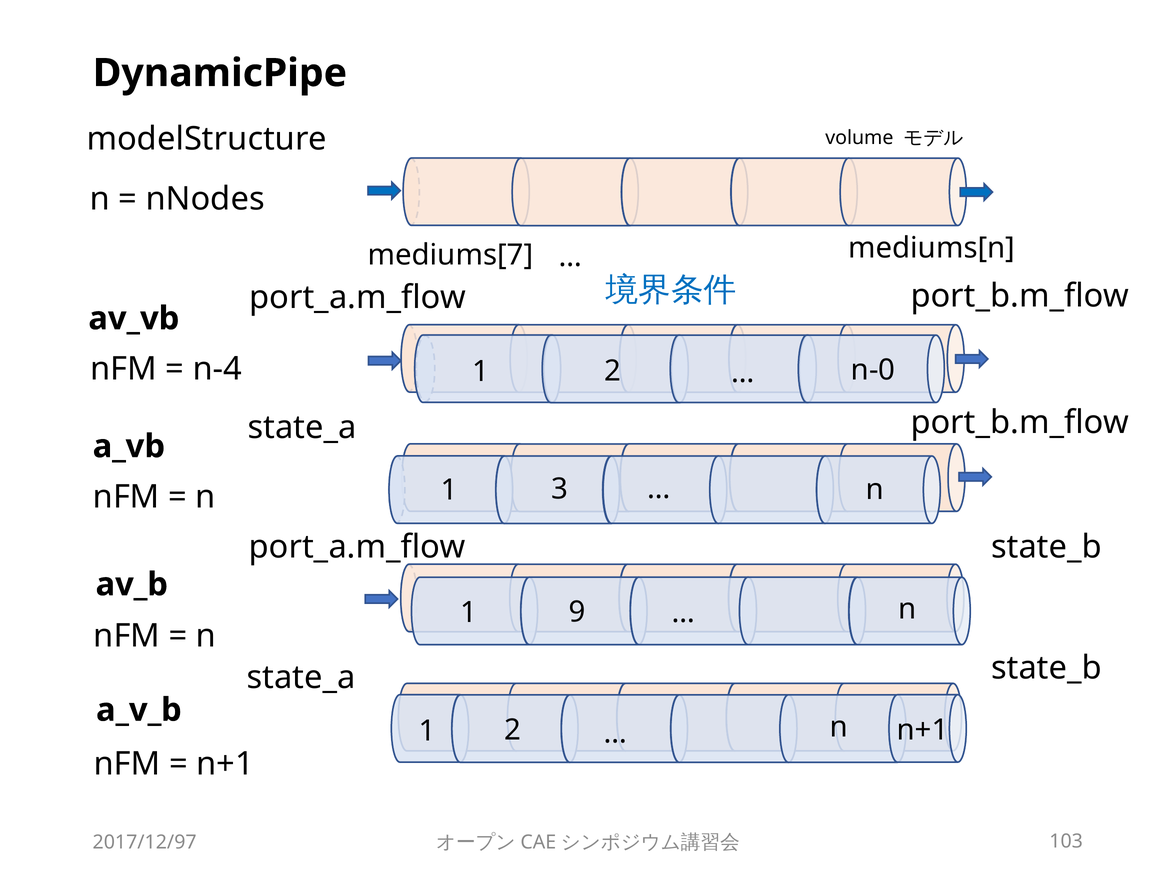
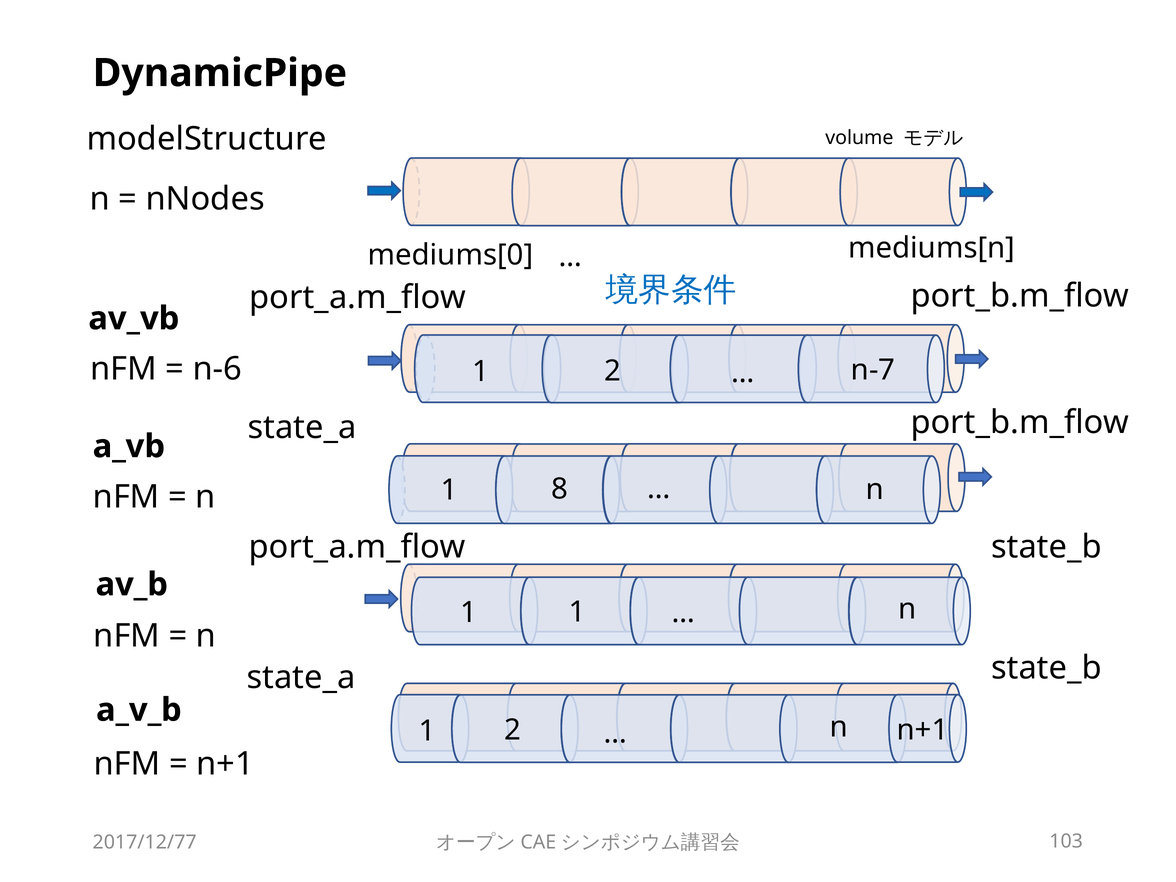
mediums[7: mediums[7 -> mediums[0 (451, 255)
n-4: n-4 -> n-6 (217, 369)
n-0: n-0 -> n-7 (873, 370)
3: 3 -> 8 (560, 489)
1 9: 9 -> 1 (577, 612)
2017/12/97: 2017/12/97 -> 2017/12/77 (145, 842)
